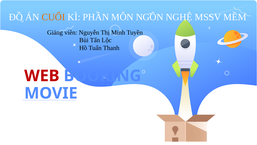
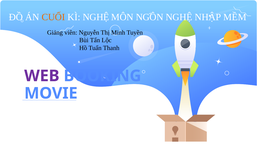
KÌ PHẦN: PHẦN -> NGHỆ (96, 17)
MSSV: MSSV -> NHẬP (208, 17)
WEB colour: red -> purple (42, 76)
